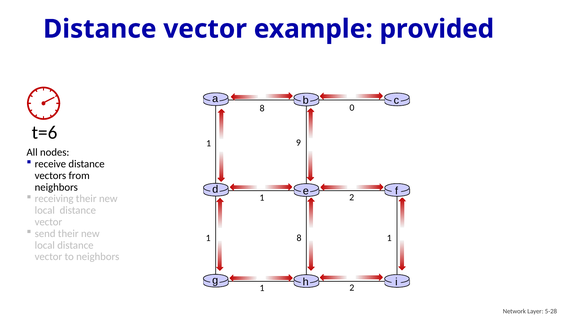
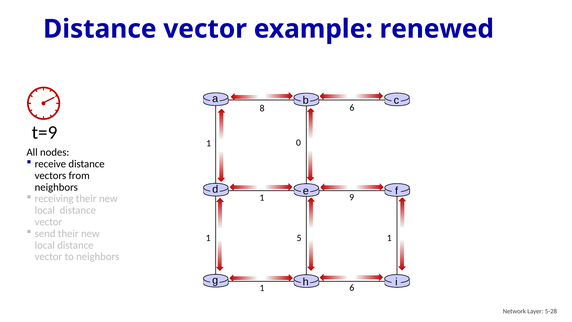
provided: provided -> renewed (437, 29)
8 0: 0 -> 6 (352, 108)
t=6: t=6 -> t=9 (45, 132)
9: 9 -> 0 (298, 143)
2: 2 -> 9 (352, 197)
1 8: 8 -> 5 (299, 238)
2: 2 -> 6 (352, 287)
